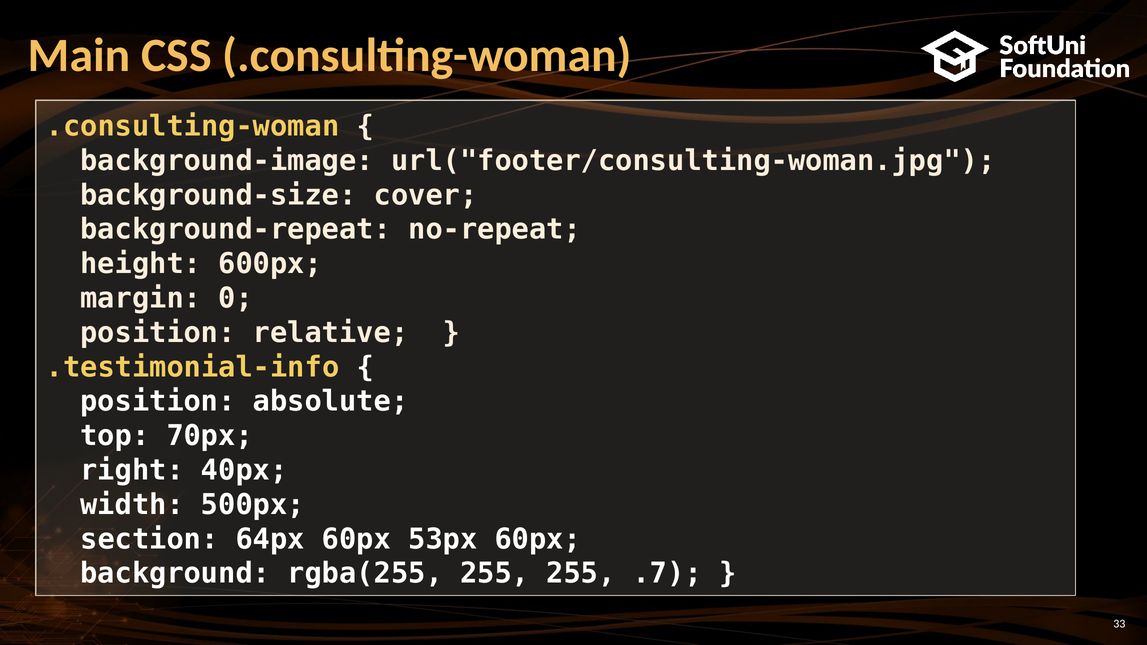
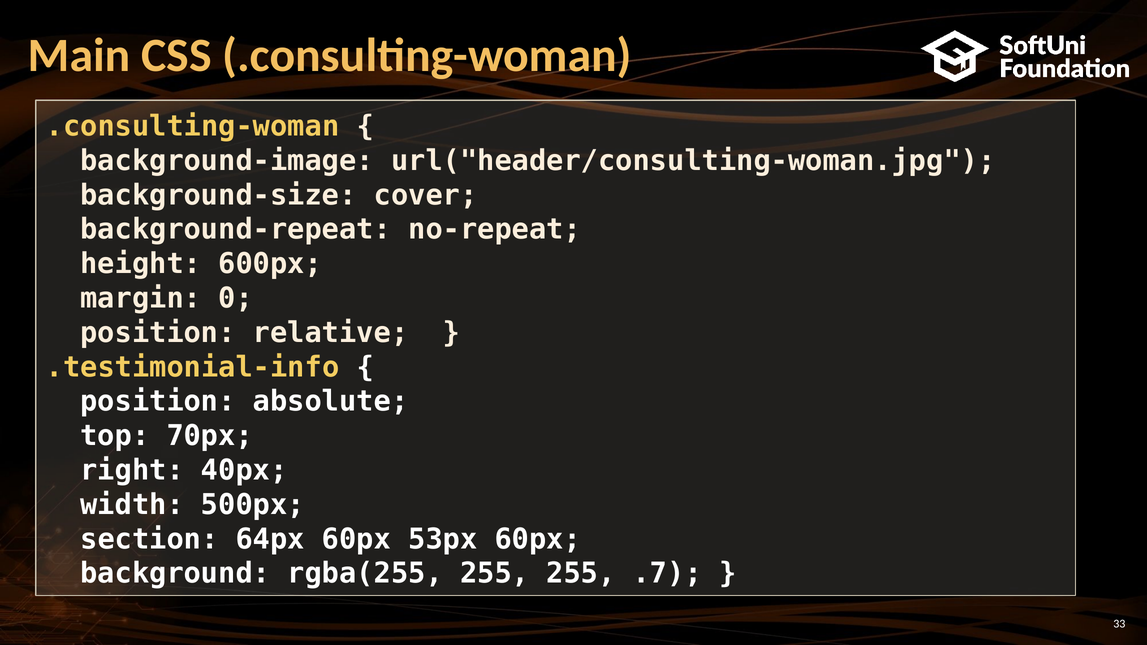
url("footer/consulting-woman.jpg: url("footer/consulting-woman.jpg -> url("header/consulting-woman.jpg (693, 161)
